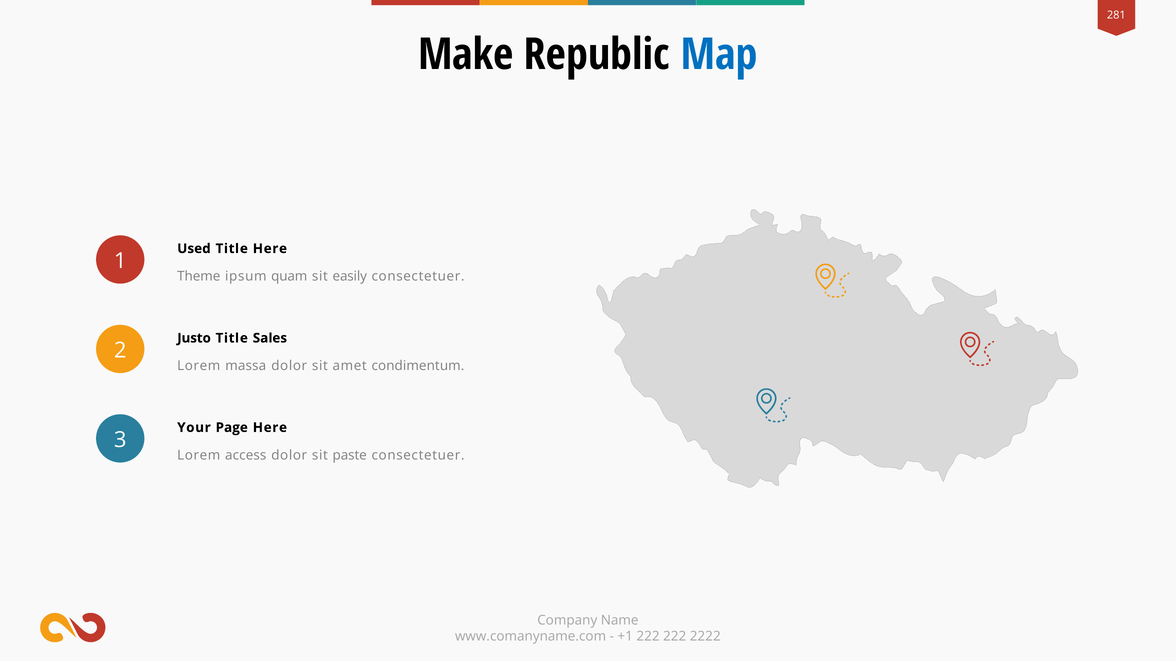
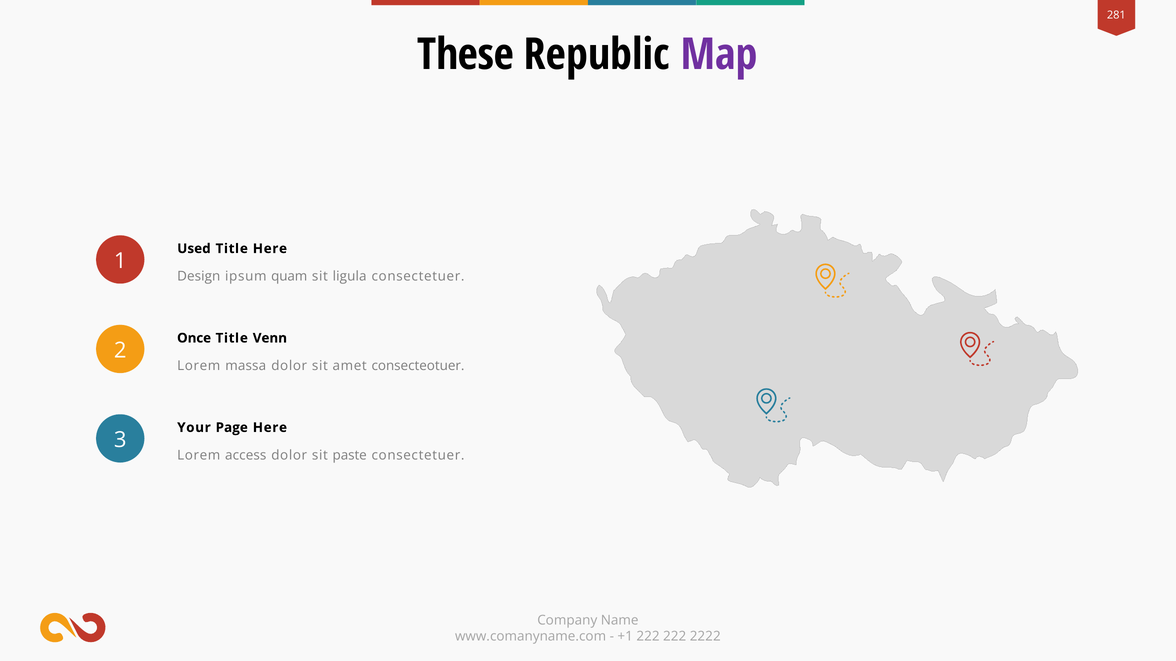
Make: Make -> These (466, 55)
Map colour: blue -> purple (719, 55)
Theme: Theme -> Design (199, 277)
easily: easily -> ligula (350, 277)
Justo: Justo -> Once (194, 338)
Sales: Sales -> Venn (270, 338)
condimentum: condimentum -> consecteotuer (418, 366)
